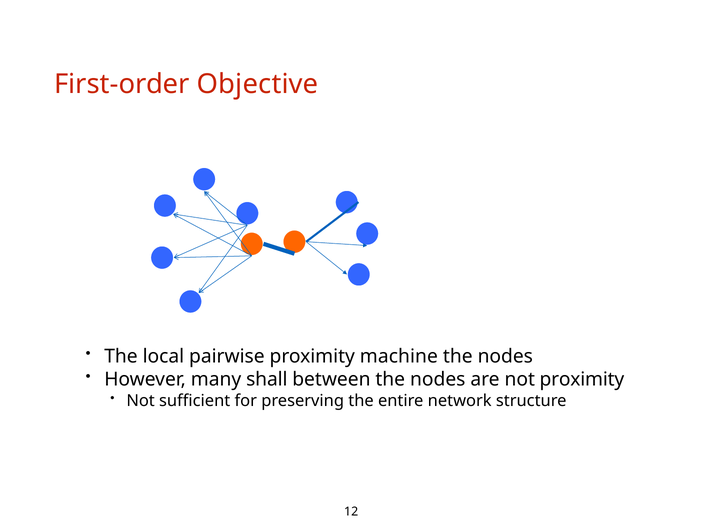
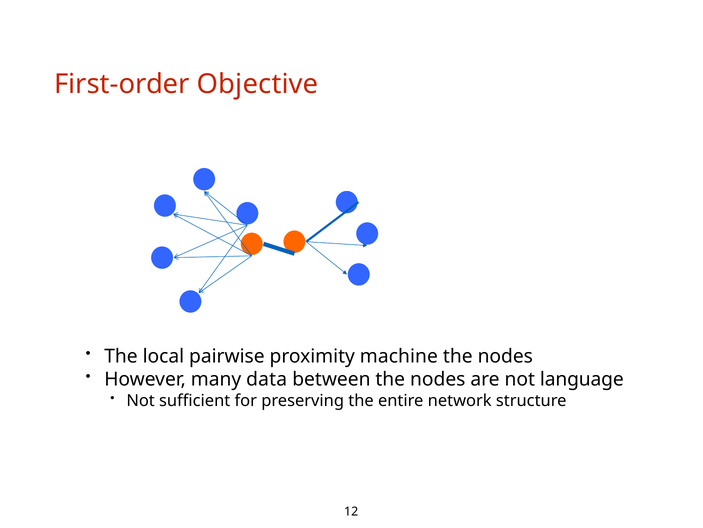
shall: shall -> data (267, 379)
not proximity: proximity -> language (582, 379)
